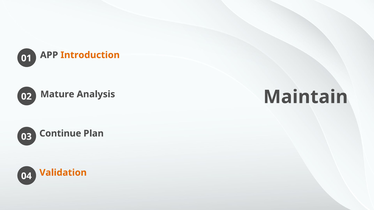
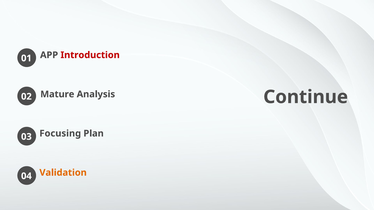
Introduction colour: orange -> red (90, 55)
Maintain: Maintain -> Continue (306, 97)
Continue: Continue -> Focusing (60, 134)
